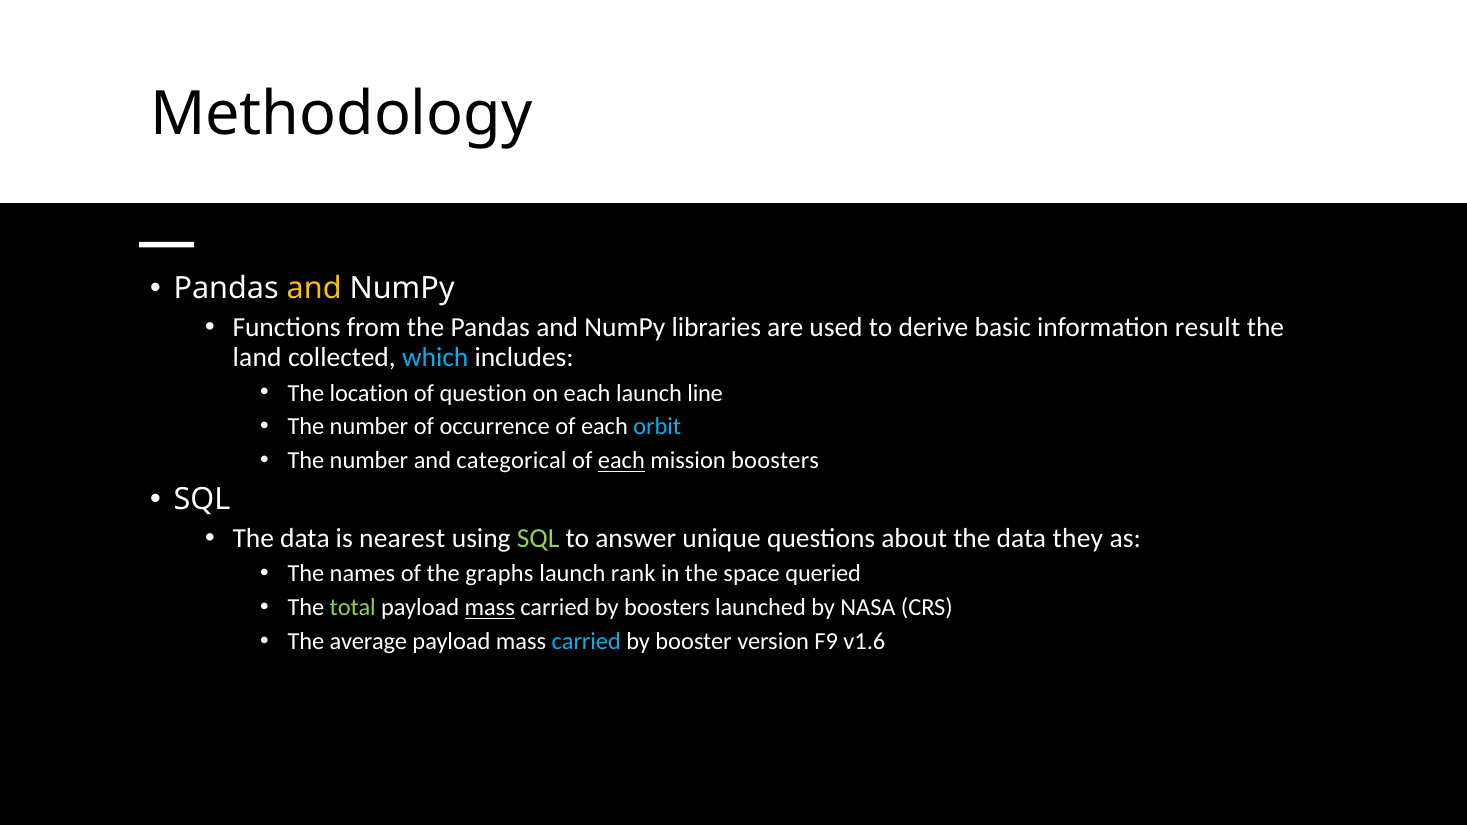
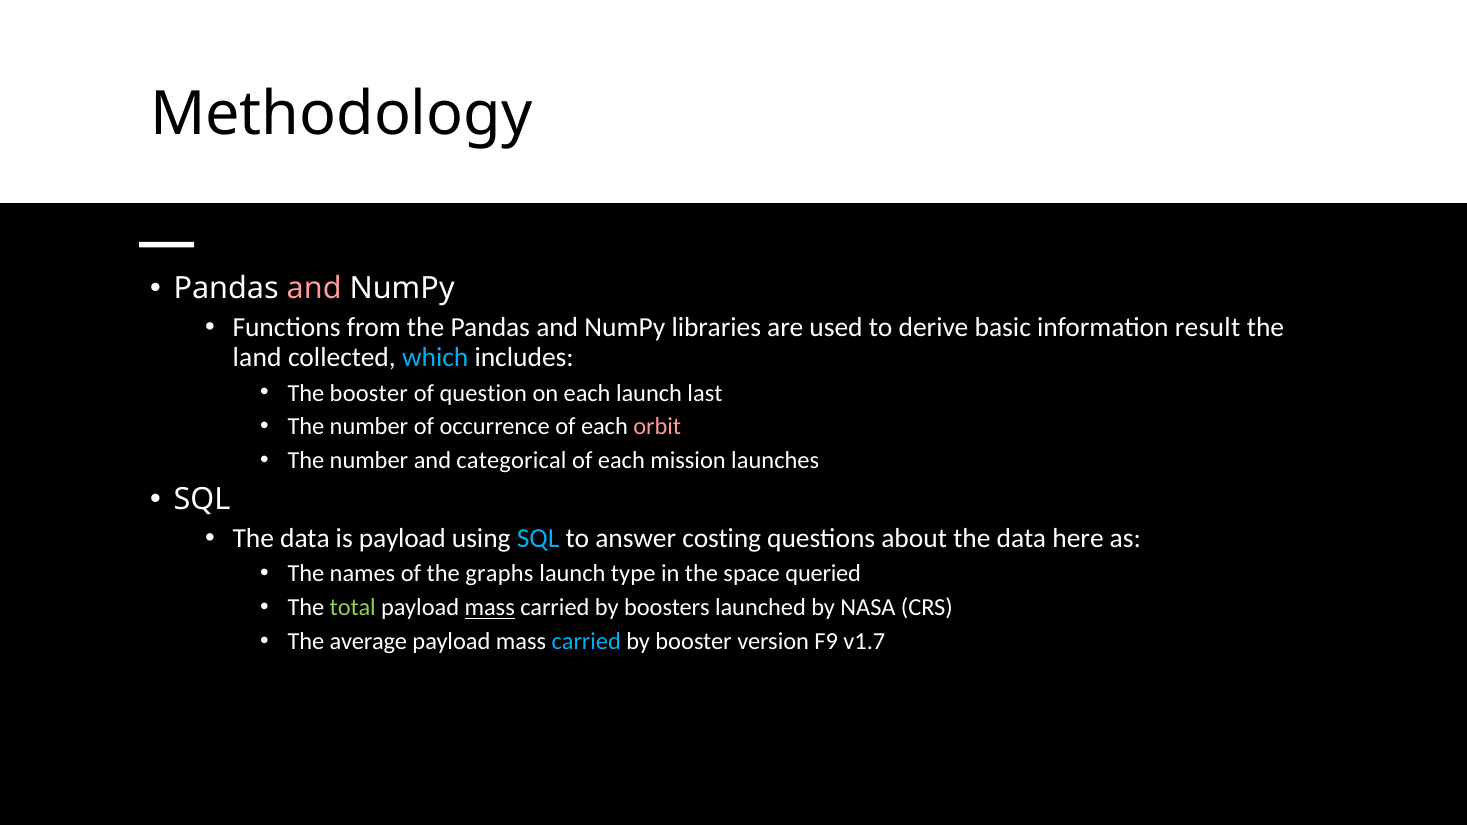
and colour: yellow -> pink (314, 289)
The location: location -> booster (369, 393)
line: line -> last (705, 393)
orbit colour: light blue -> pink (657, 427)
each underline: present -> none (621, 461)
mission boosters: boosters -> launches (775, 461)
is nearest: nearest -> payload (402, 538)
SQL colour: light green -> light blue (538, 538)
unique: unique -> costing (722, 538)
they: they -> here (1078, 538)
rank: rank -> type (633, 574)
v1.6: v1.6 -> v1.7 (864, 642)
